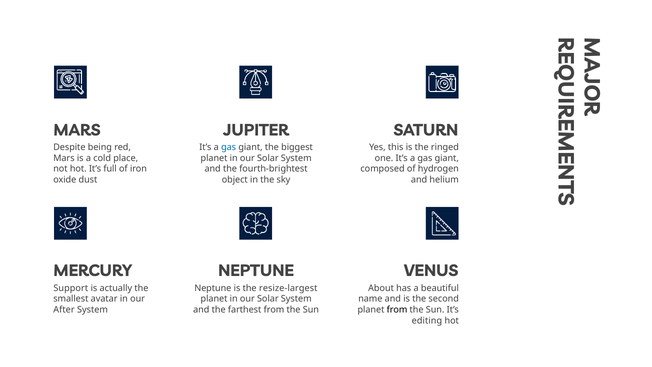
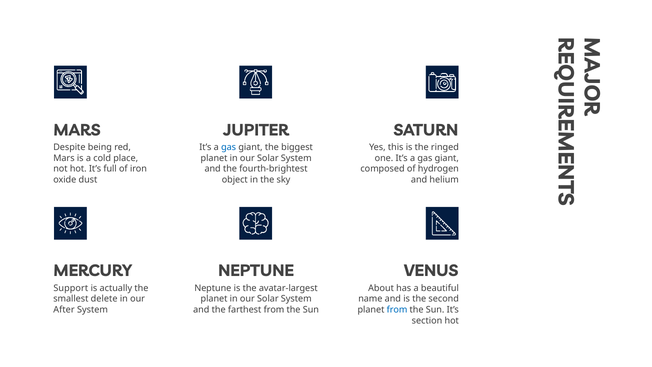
resize-largest: resize-largest -> avatar-largest (288, 288)
avatar: avatar -> delete (104, 299)
from colour: black -> blue (397, 310)
editing: editing -> section (427, 320)
